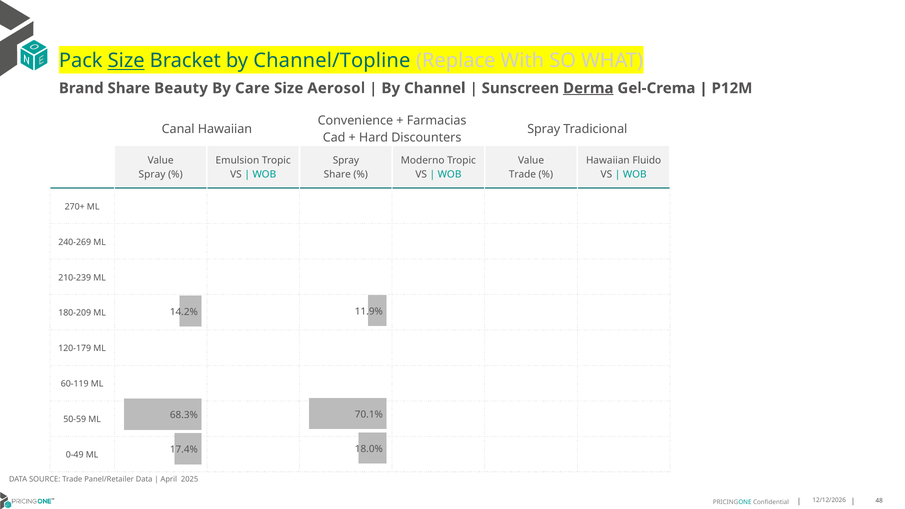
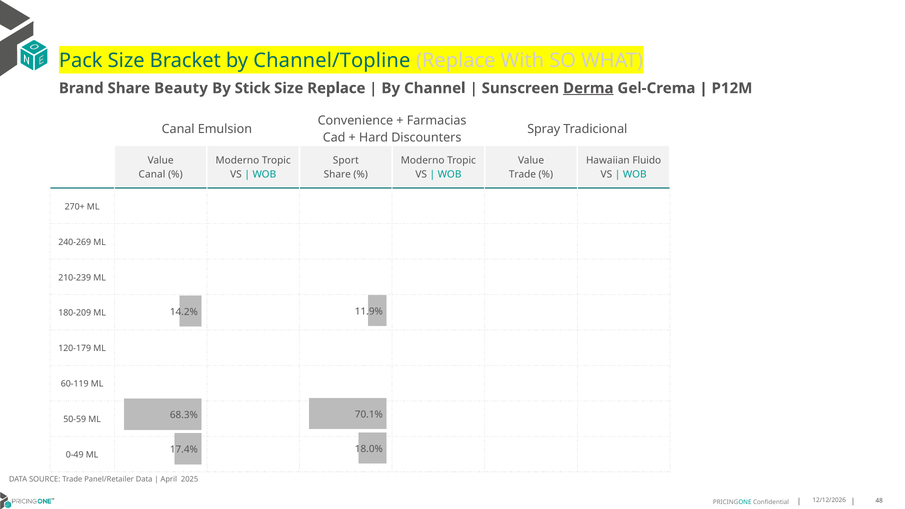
Size underline: present -> none (126, 61)
Care: Care -> Stick (253, 88)
Size Aerosol: Aerosol -> Replace (336, 88)
Canal Hawaiian: Hawaiian -> Emulsion (225, 129)
Emulsion: Emulsion -> Moderno (237, 160)
Spray: Spray -> Sport (346, 160)
Spray: Spray -> Canal (152, 174)
